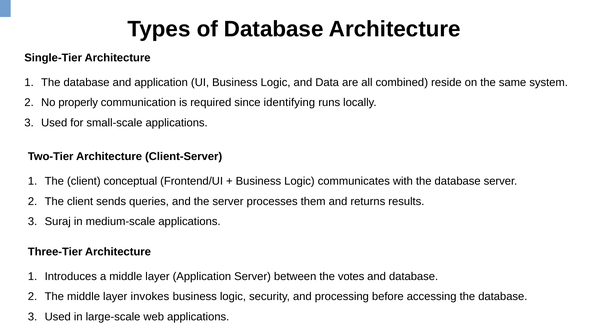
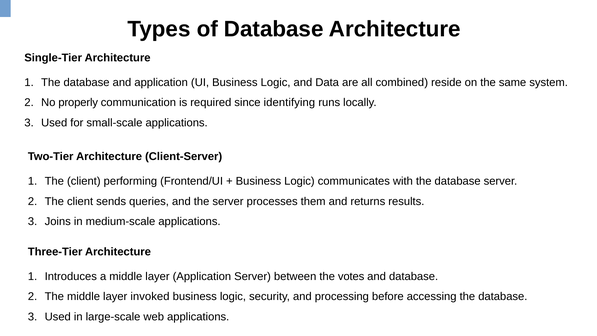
conceptual: conceptual -> performing (130, 181)
Suraj: Suraj -> Joins (58, 221)
invokes: invokes -> invoked (150, 296)
